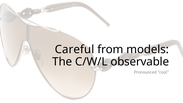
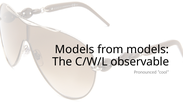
Careful: Careful -> Models (75, 49)
